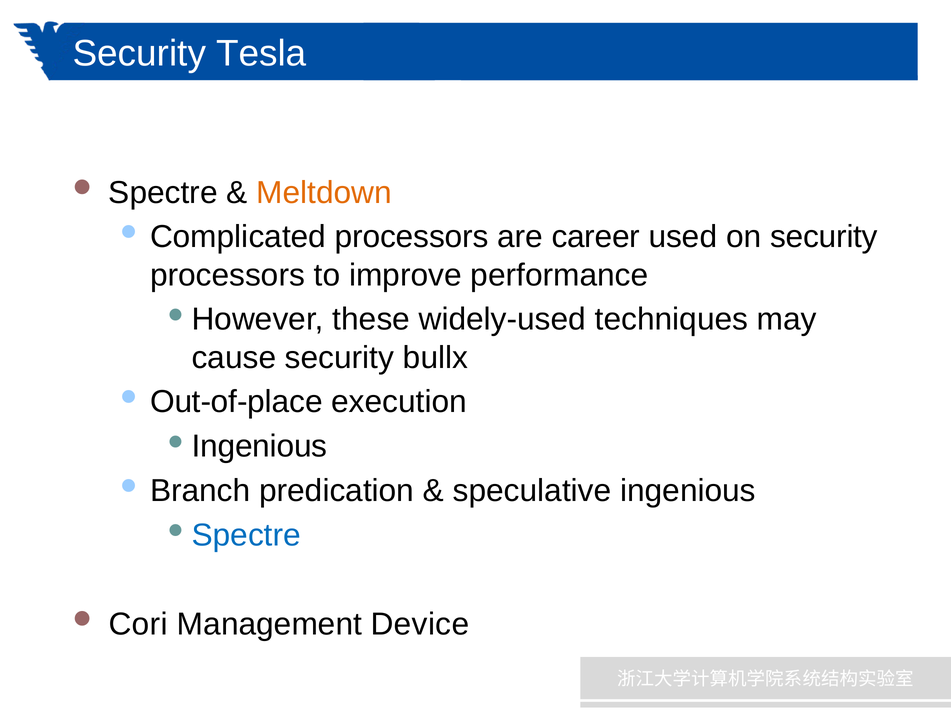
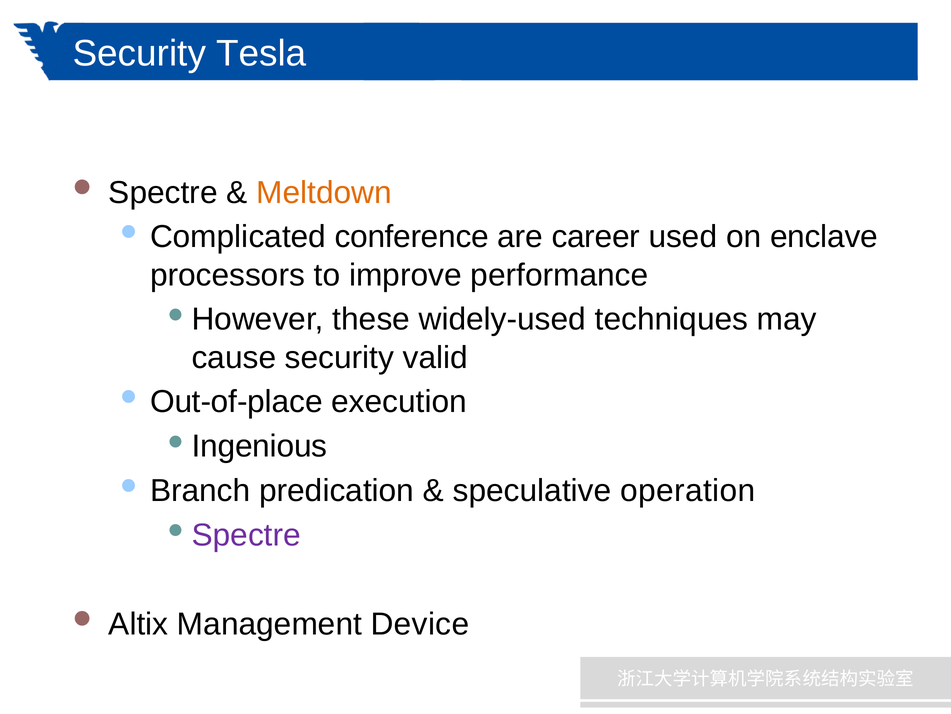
Complicated processors: processors -> conference (412, 237)
on security: security -> enclave (824, 237)
bullx: bullx -> valid (435, 357)
speculative ingenious: ingenious -> operation (688, 490)
Spectre colour: blue -> purple (246, 535)
Cori: Cori -> Altix (138, 623)
